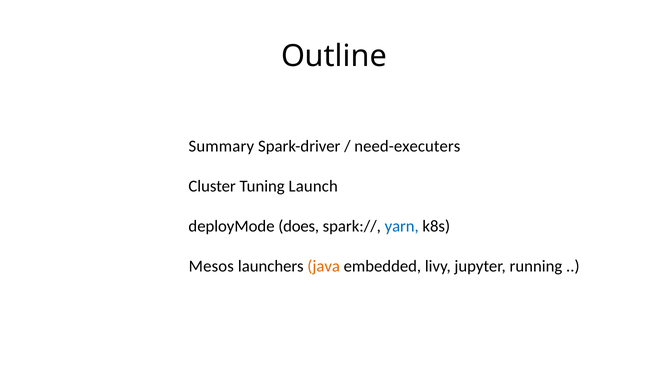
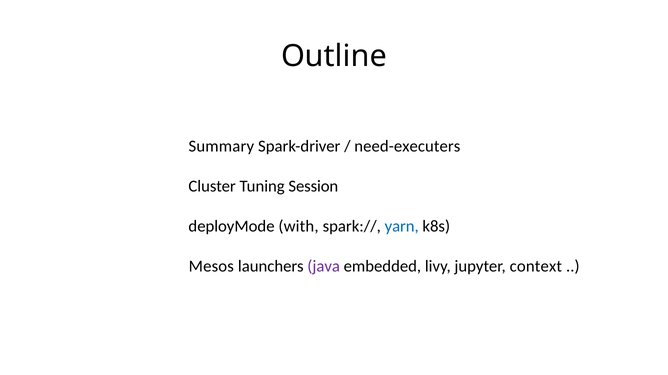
Launch: Launch -> Session (313, 186)
does: does -> with (299, 227)
java colour: orange -> purple (324, 267)
running: running -> context (536, 267)
